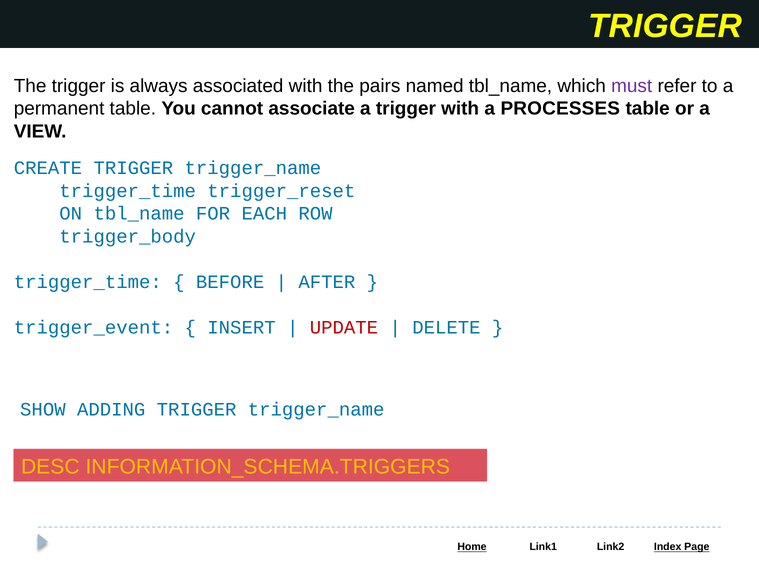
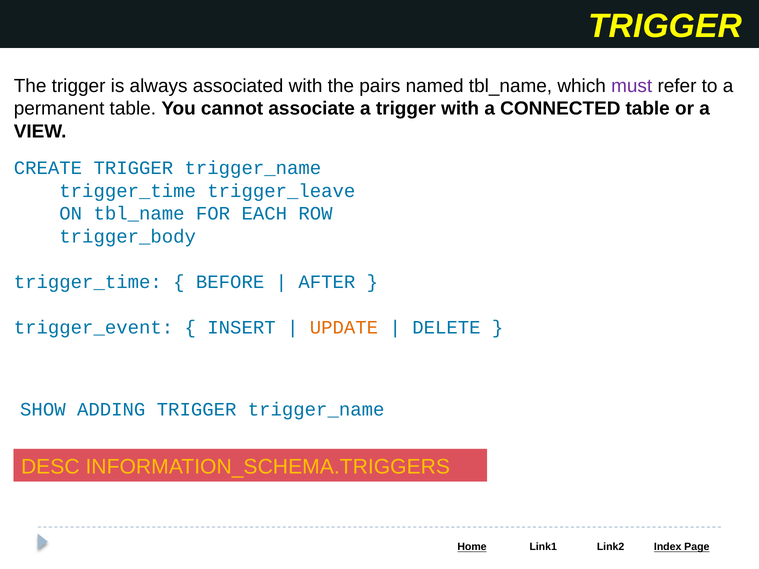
PROCESSES: PROCESSES -> CONNECTED (560, 109)
trigger_reset: trigger_reset -> trigger_leave (281, 191)
UPDATE colour: red -> orange (344, 328)
